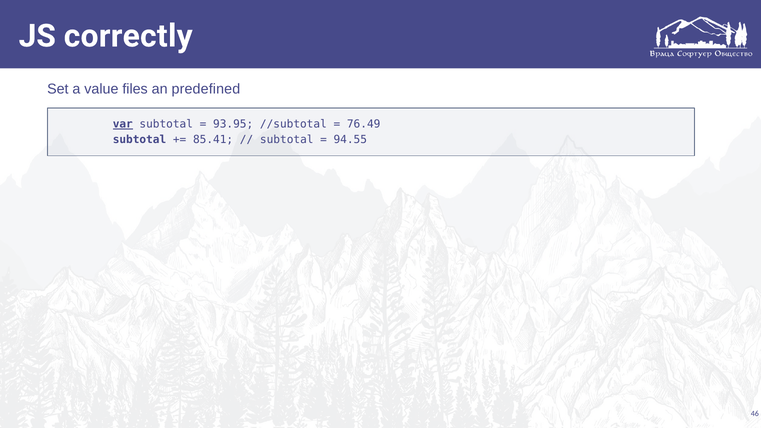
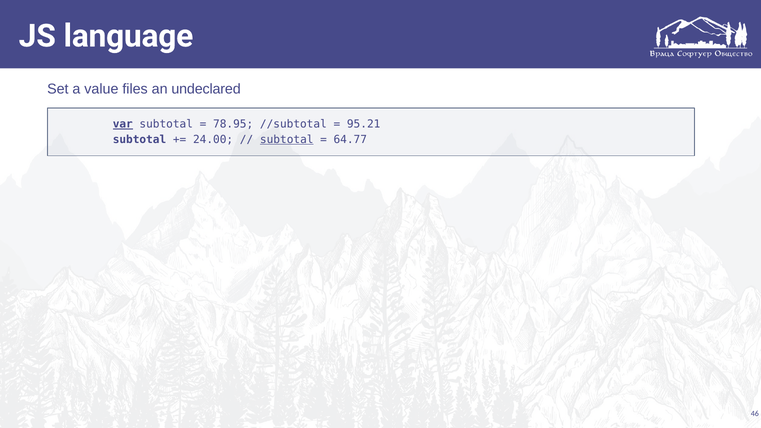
correctly: correctly -> language (128, 36)
predefined: predefined -> undeclared (206, 89)
93.95: 93.95 -> 78.95 (233, 124)
76.49: 76.49 -> 95.21 (364, 124)
85.41: 85.41 -> 24.00 (213, 140)
subtotal underline: none -> present (287, 140)
94.55: 94.55 -> 64.77 (350, 140)
